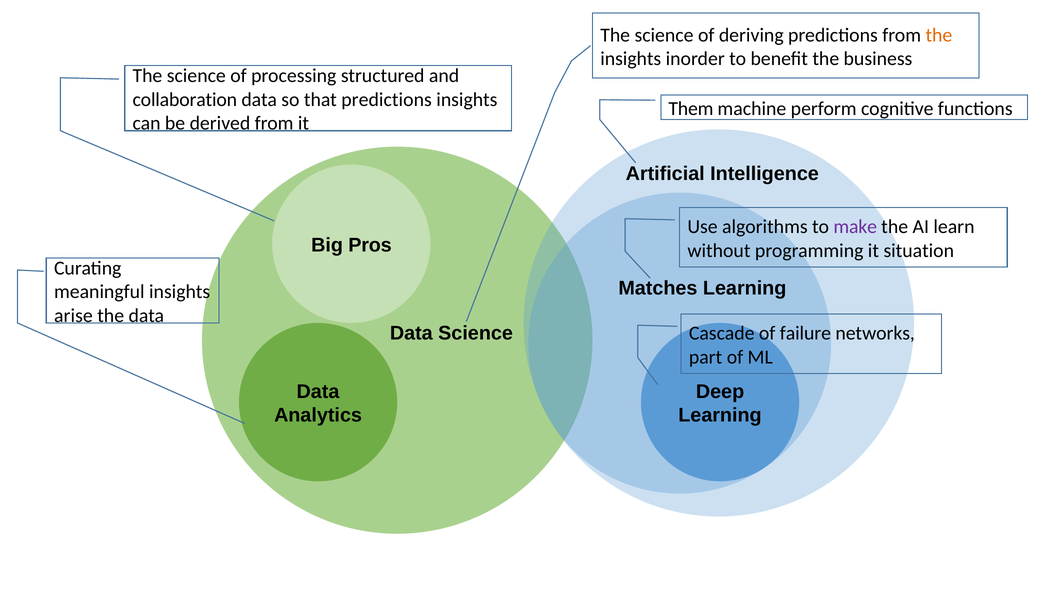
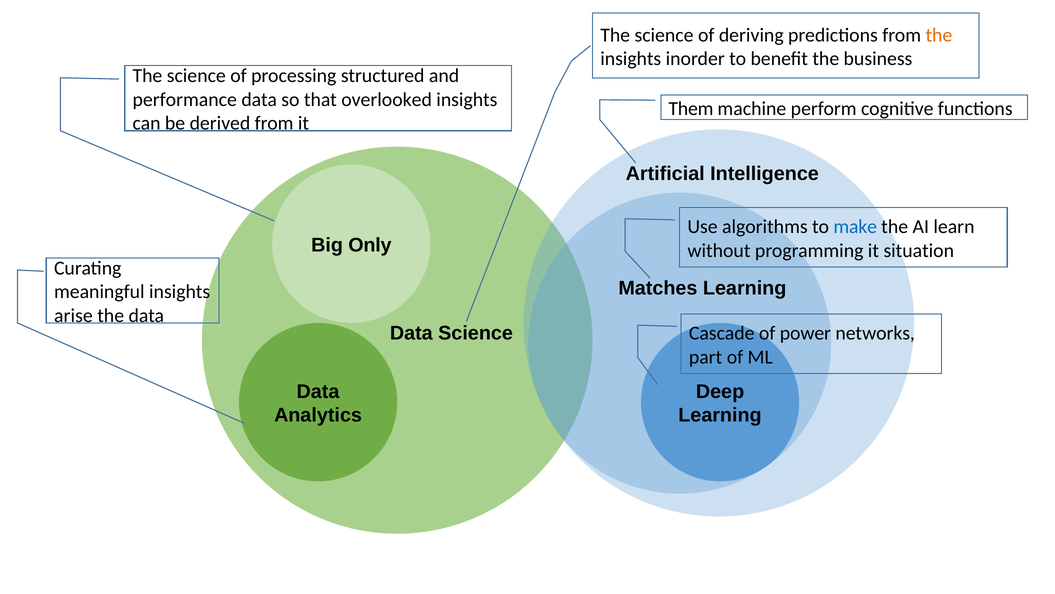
collaboration: collaboration -> performance (185, 99)
that predictions: predictions -> overlooked (387, 99)
make colour: purple -> blue (855, 227)
Pros: Pros -> Only (370, 245)
failure: failure -> power (805, 333)
